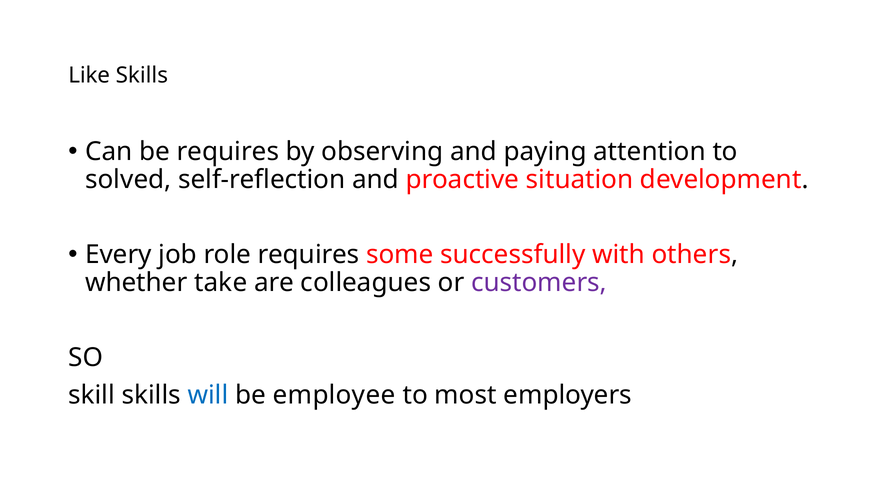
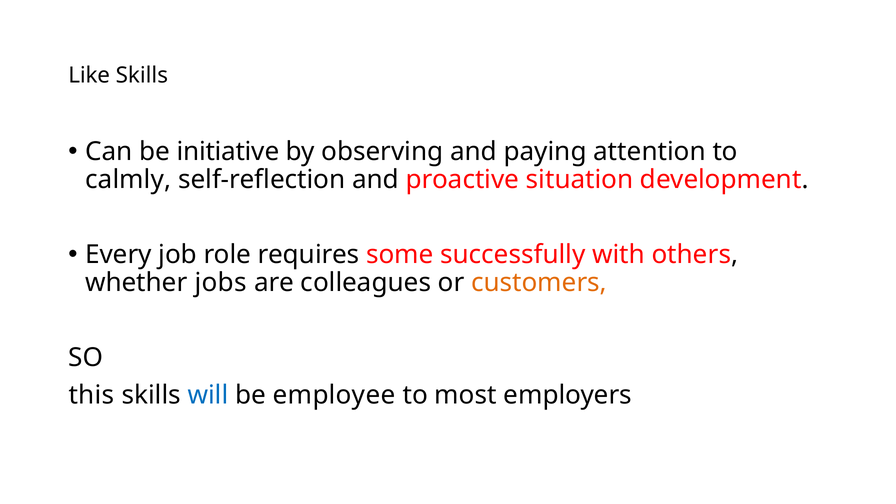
be requires: requires -> initiative (228, 151)
solved: solved -> calmly (128, 180)
take: take -> jobs (221, 283)
customers colour: purple -> orange (539, 283)
skill: skill -> this (91, 395)
